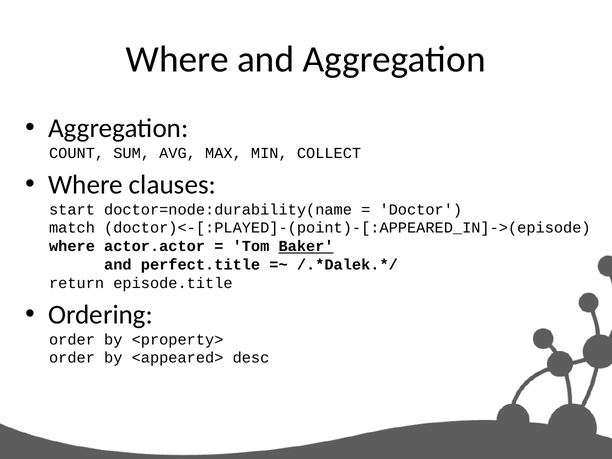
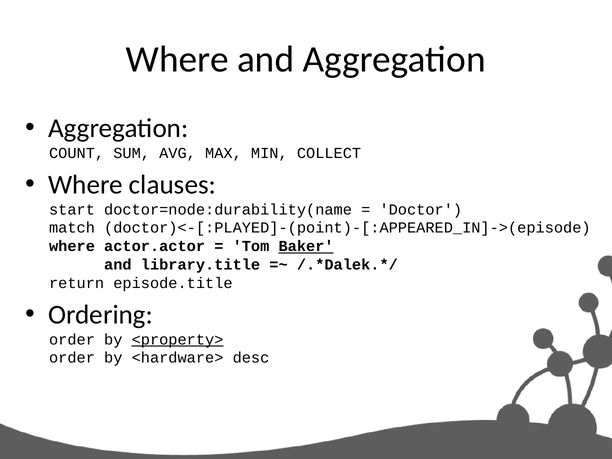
perfect.title: perfect.title -> library.title (201, 265)
<property> underline: none -> present (178, 339)
<appeared>: <appeared> -> <hardware> (178, 358)
